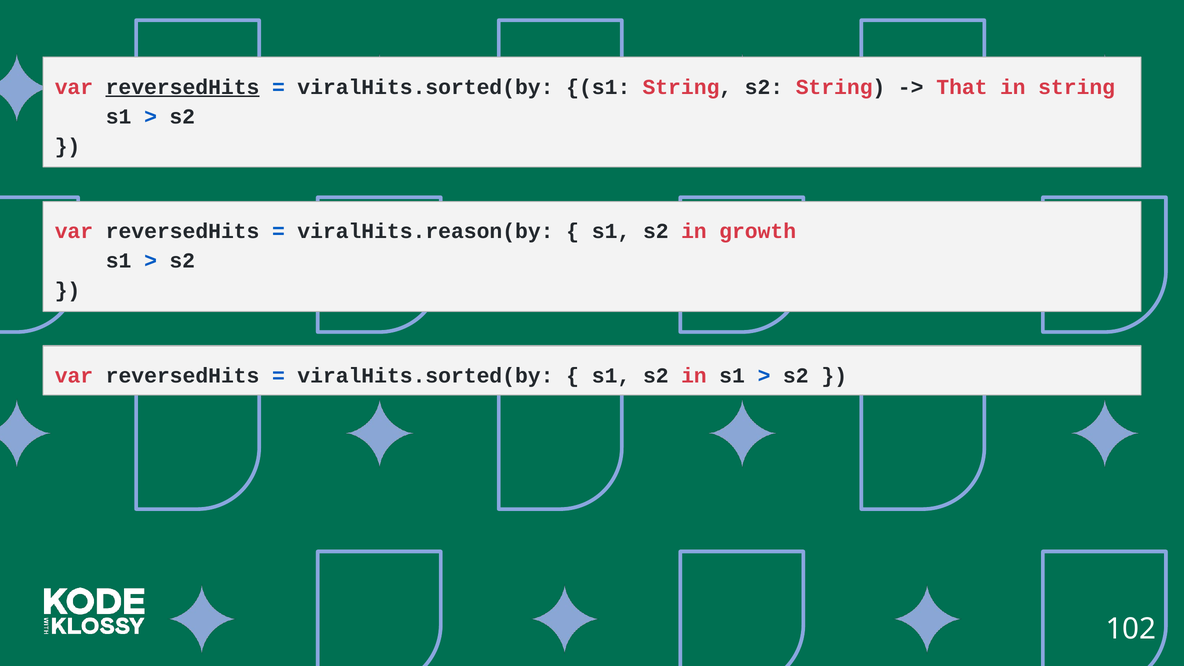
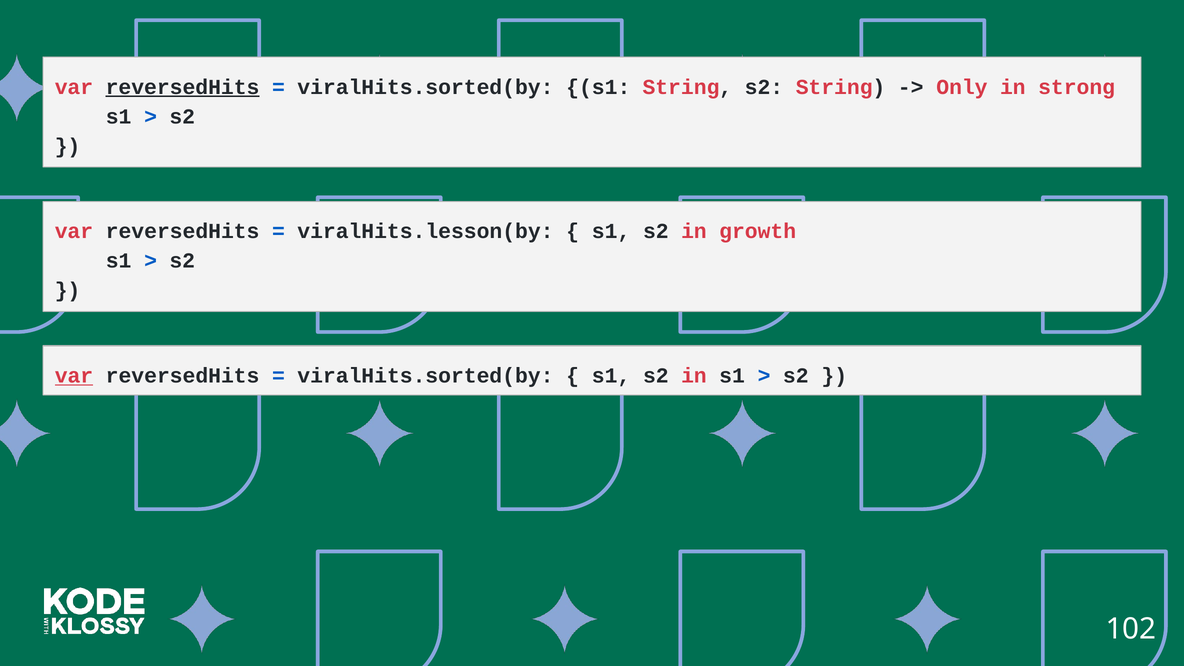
That: That -> Only (962, 87)
in string: string -> strong (1077, 87)
viralHits.reason(by: viralHits.reason(by -> viralHits.lesson(by (425, 231)
var underline: none -> present (74, 376)
